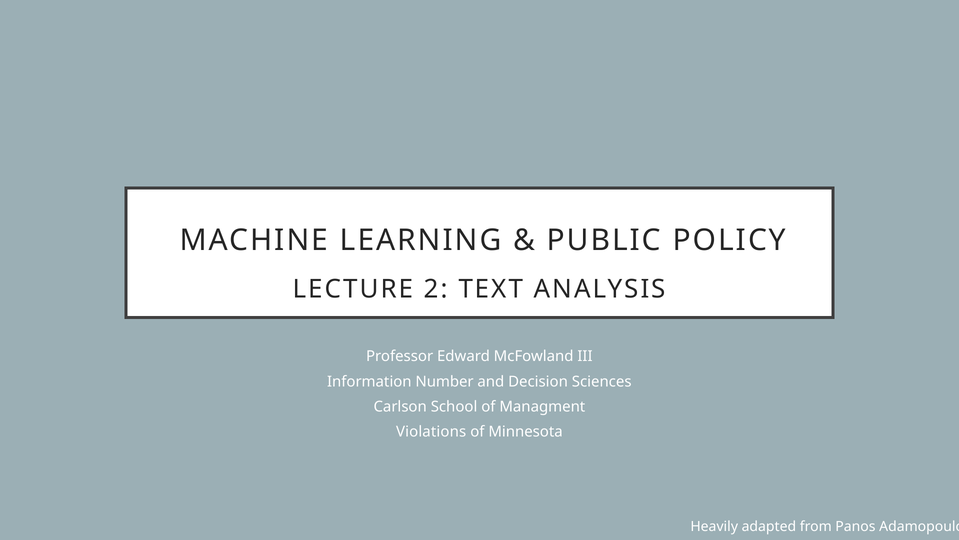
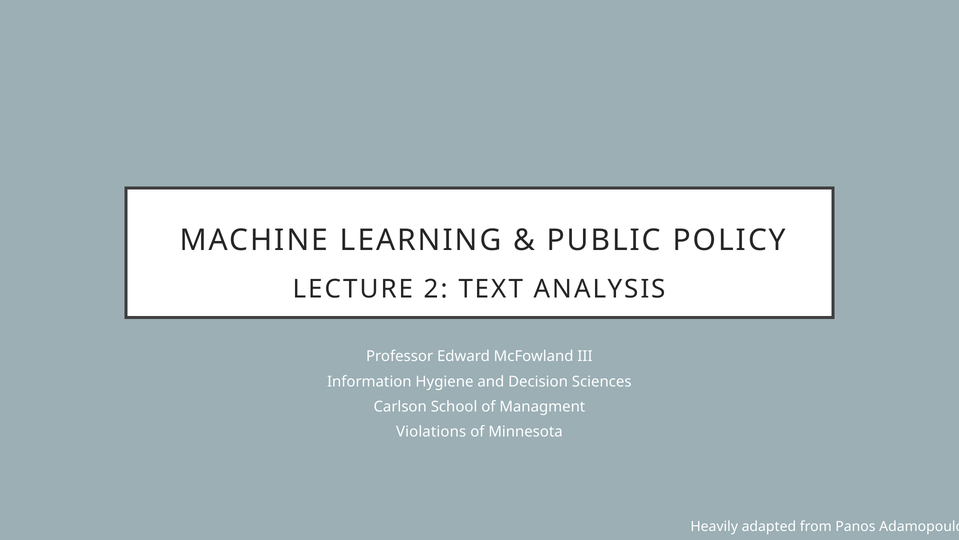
Number: Number -> Hygiene (445, 381)
